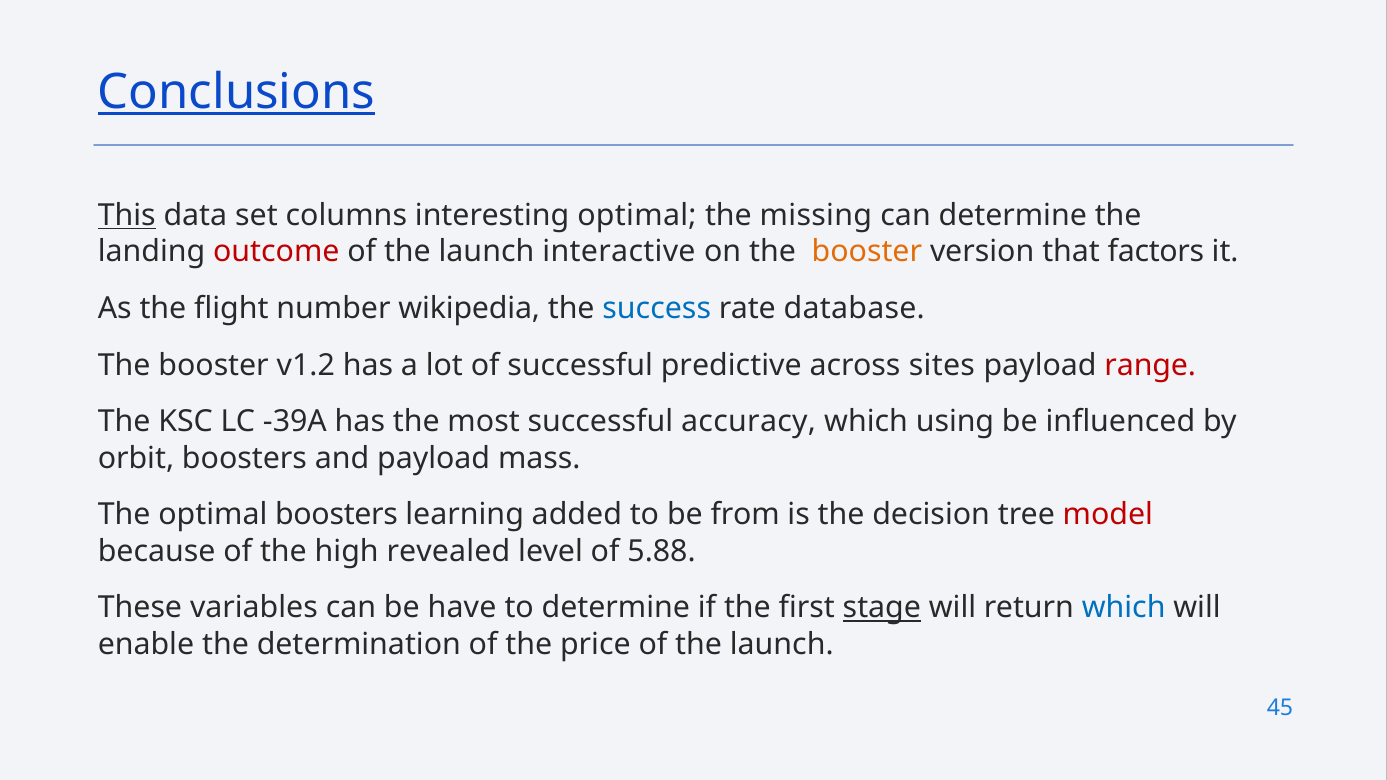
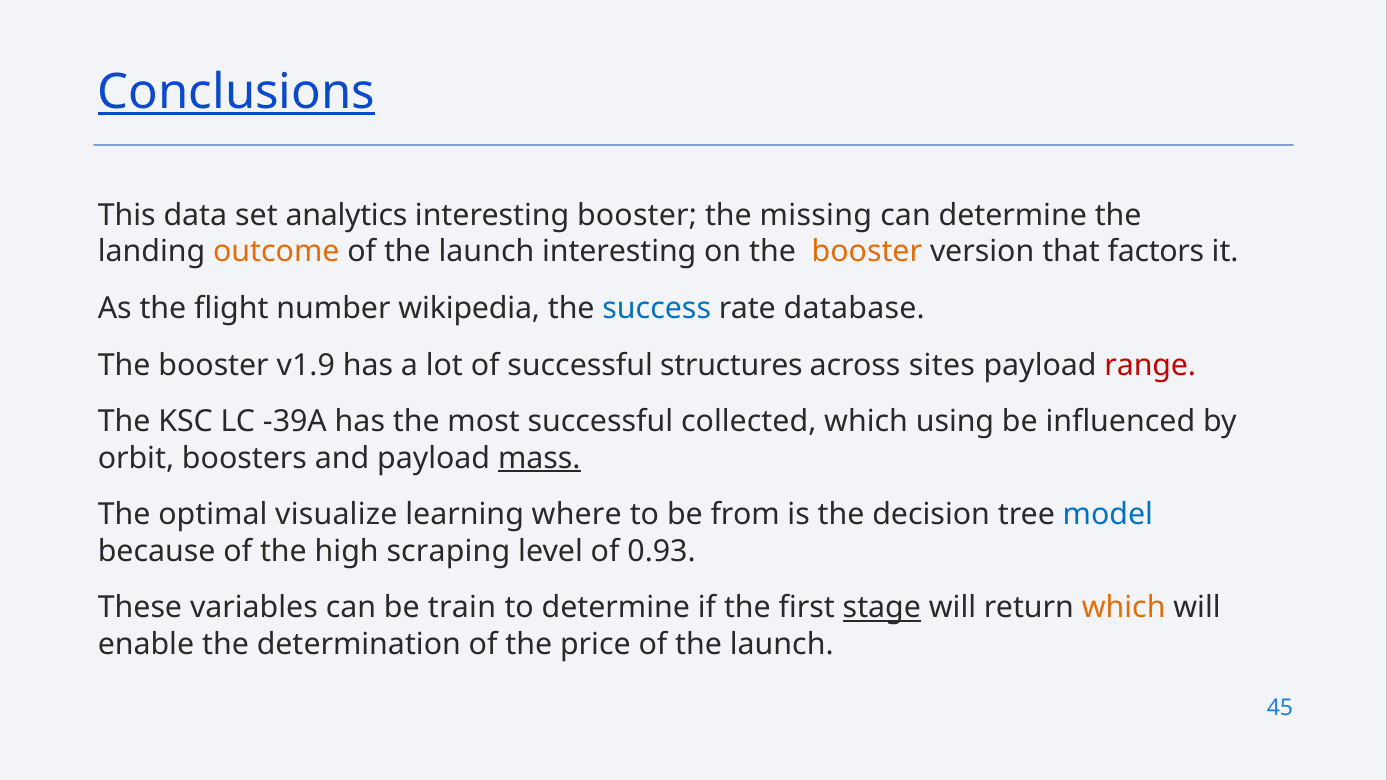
This underline: present -> none (127, 215)
columns: columns -> analytics (346, 215)
interesting optimal: optimal -> booster (637, 215)
outcome colour: red -> orange (276, 252)
launch interactive: interactive -> interesting (619, 252)
v1.2: v1.2 -> v1.9 (306, 365)
predictive: predictive -> structures (731, 365)
accuracy: accuracy -> collected (749, 422)
mass underline: none -> present (539, 458)
optimal boosters: boosters -> visualize (336, 515)
added: added -> where (577, 515)
model colour: red -> blue (1108, 515)
revealed: revealed -> scraping (448, 551)
5.88: 5.88 -> 0.93 (662, 551)
have: have -> train (462, 608)
which colour: blue -> orange (1124, 608)
